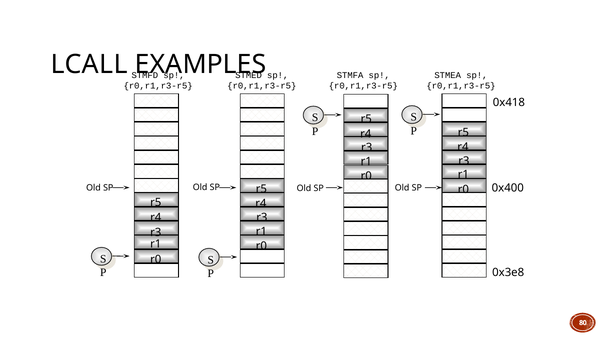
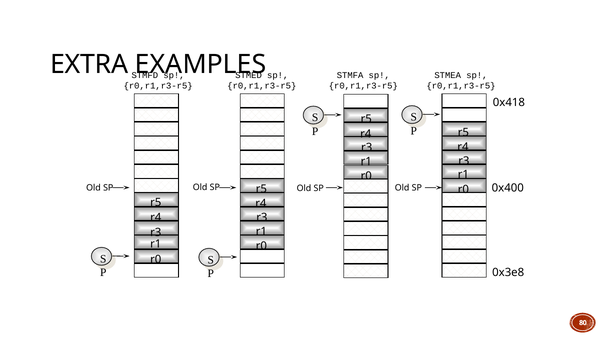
LCALL: LCALL -> EXTRA (89, 64)
